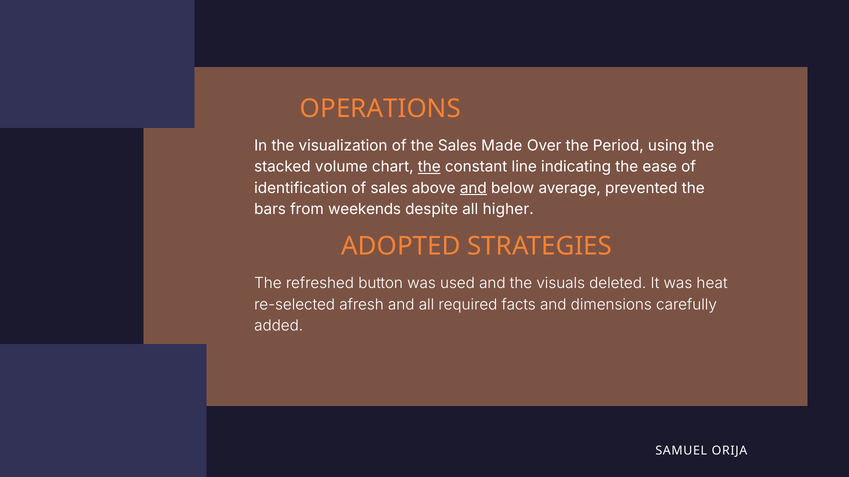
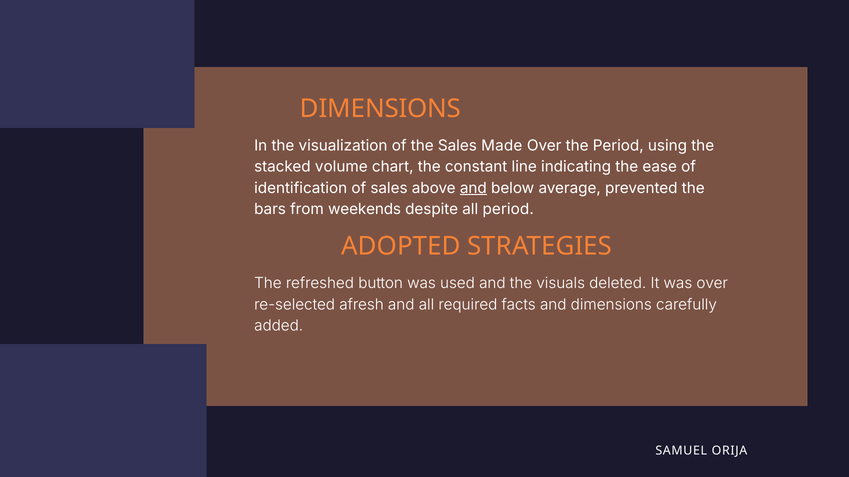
OPERATIONS: OPERATIONS -> DIMENSIONS (381, 109)
the underline: present -> none (429, 167)
all higher: higher -> period (508, 210)
was heat: heat -> over (712, 284)
